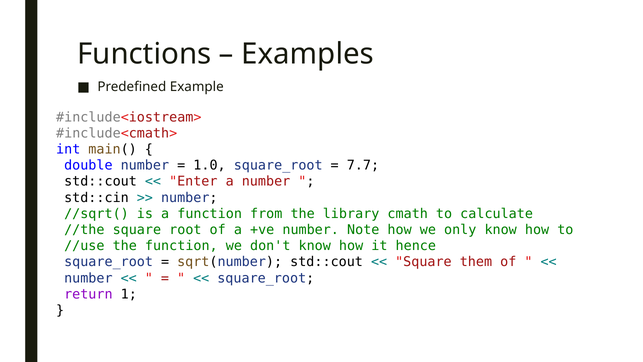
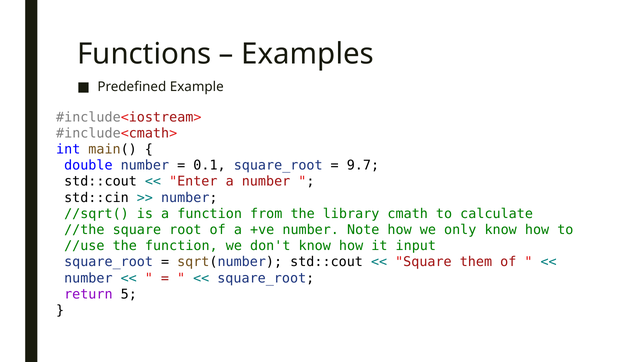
1.0: 1.0 -> 0.1 (210, 165)
7.7: 7.7 -> 9.7 (363, 165)
hence: hence -> input (416, 246)
1: 1 -> 5 (129, 294)
